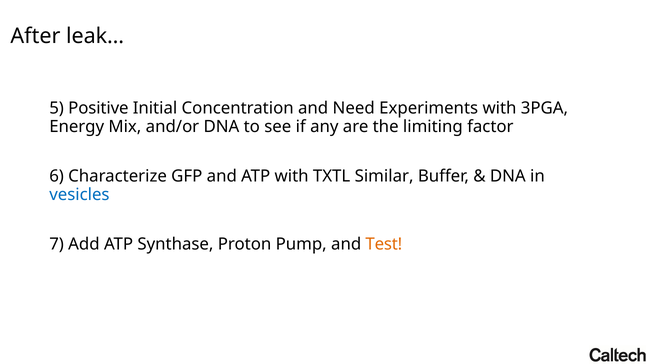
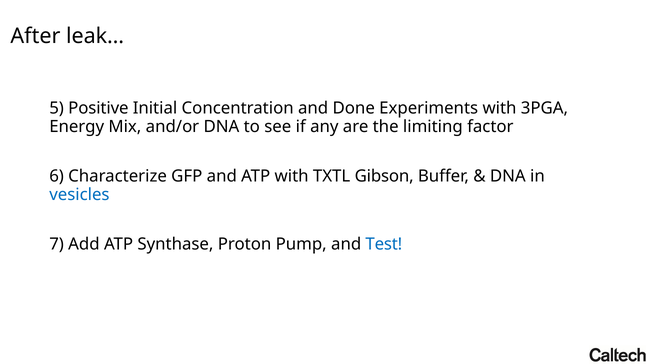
Need: Need -> Done (354, 108)
Similar: Similar -> Gibson (384, 176)
Test colour: orange -> blue (384, 244)
